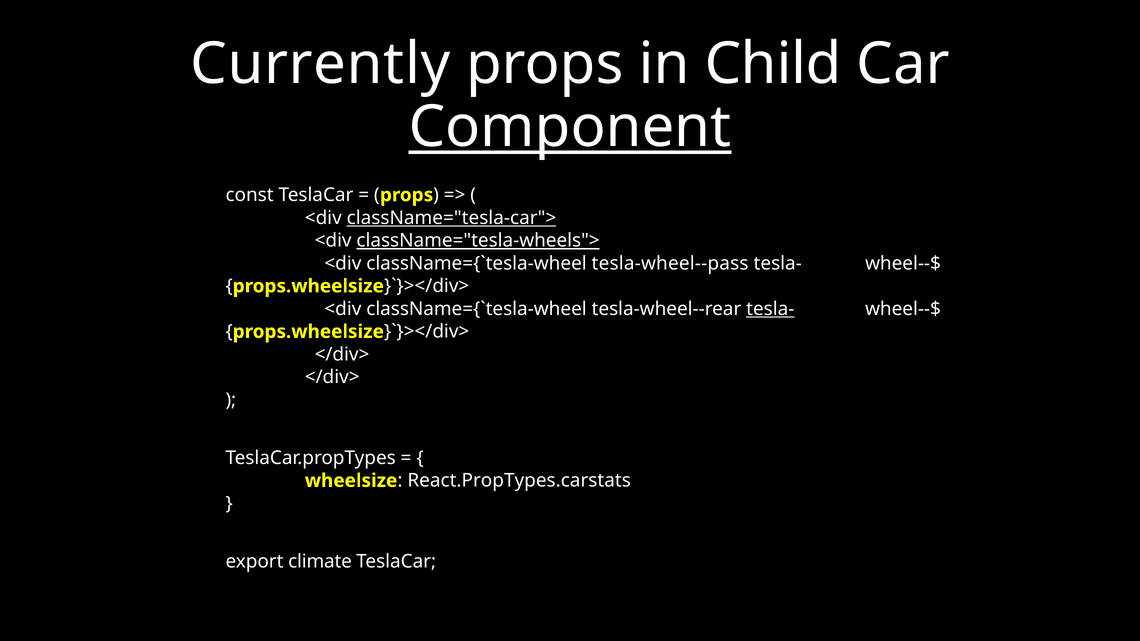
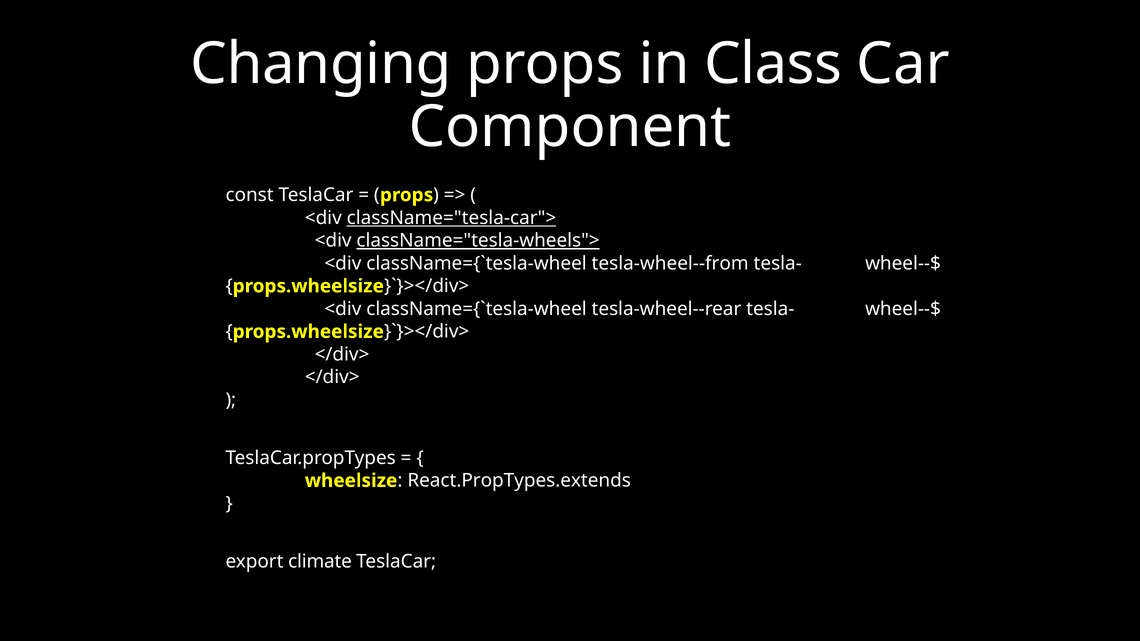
Currently: Currently -> Changing (321, 64)
Child: Child -> Class (773, 64)
Component underline: present -> none (570, 127)
tesla-wheel--pass: tesla-wheel--pass -> tesla-wheel--from (670, 263)
tesla- underline: present -> none (770, 309)
React.PropTypes.carstats: React.PropTypes.carstats -> React.PropTypes.extends (519, 481)
